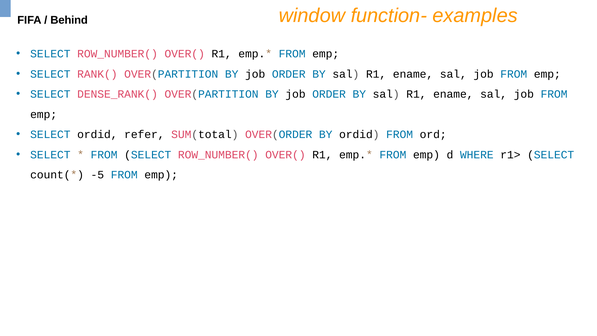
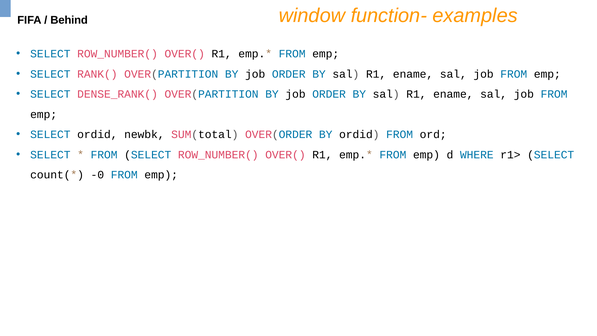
refer: refer -> newbk (144, 134)
-5: -5 -> -0 (97, 175)
